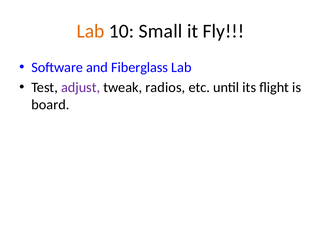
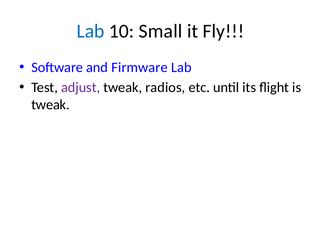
Lab colour: orange -> blue (91, 31)
Fiberglass: Fiberglass -> Firmware (140, 67)
board: board -> tweak (50, 104)
